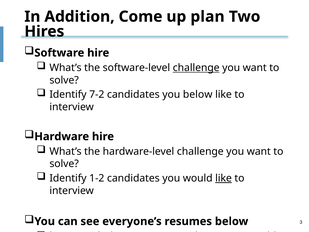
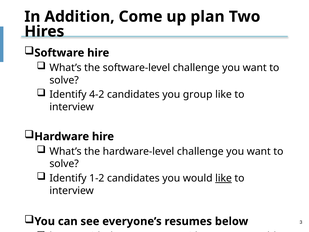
challenge underline: present -> none (196, 68)
7-2: 7-2 -> 4-2 (97, 94)
you below: below -> group (198, 94)
